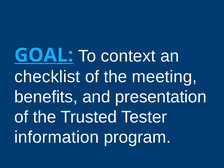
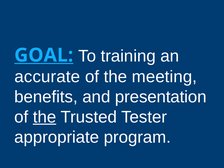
context: context -> training (128, 56)
checklist: checklist -> accurate (47, 77)
the underline: none -> present (45, 117)
information: information -> appropriate (57, 137)
